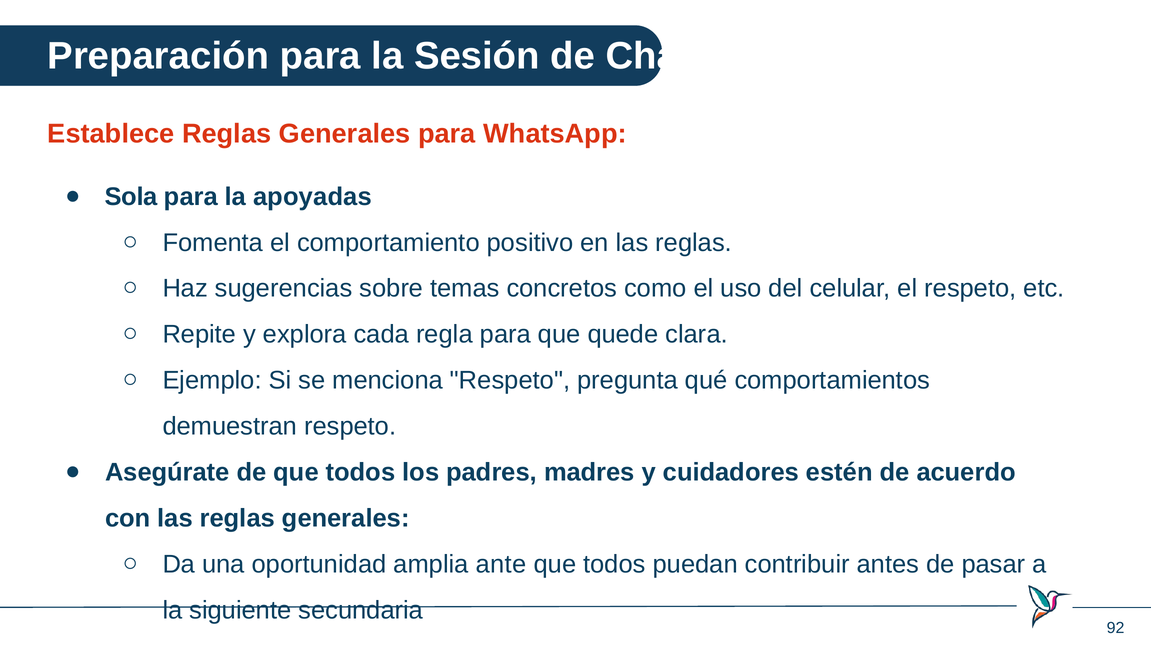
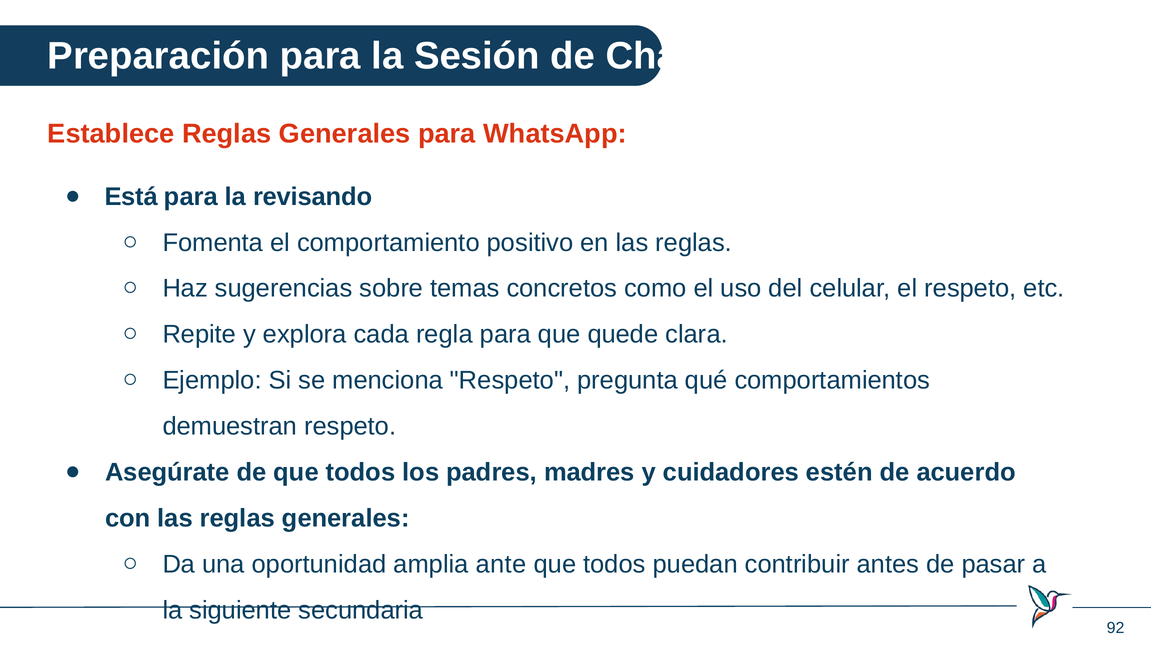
Sola: Sola -> Está (131, 197)
apoyadas: apoyadas -> revisando (313, 197)
